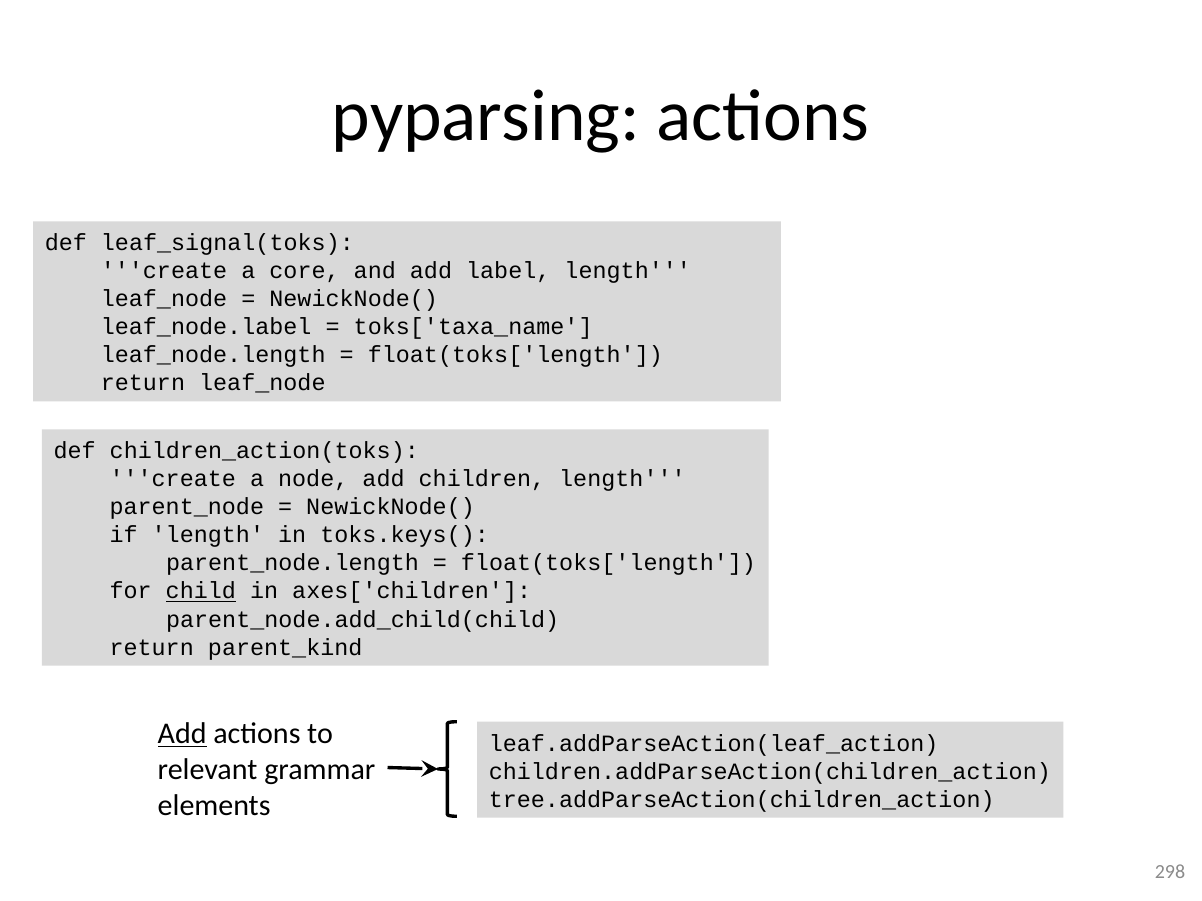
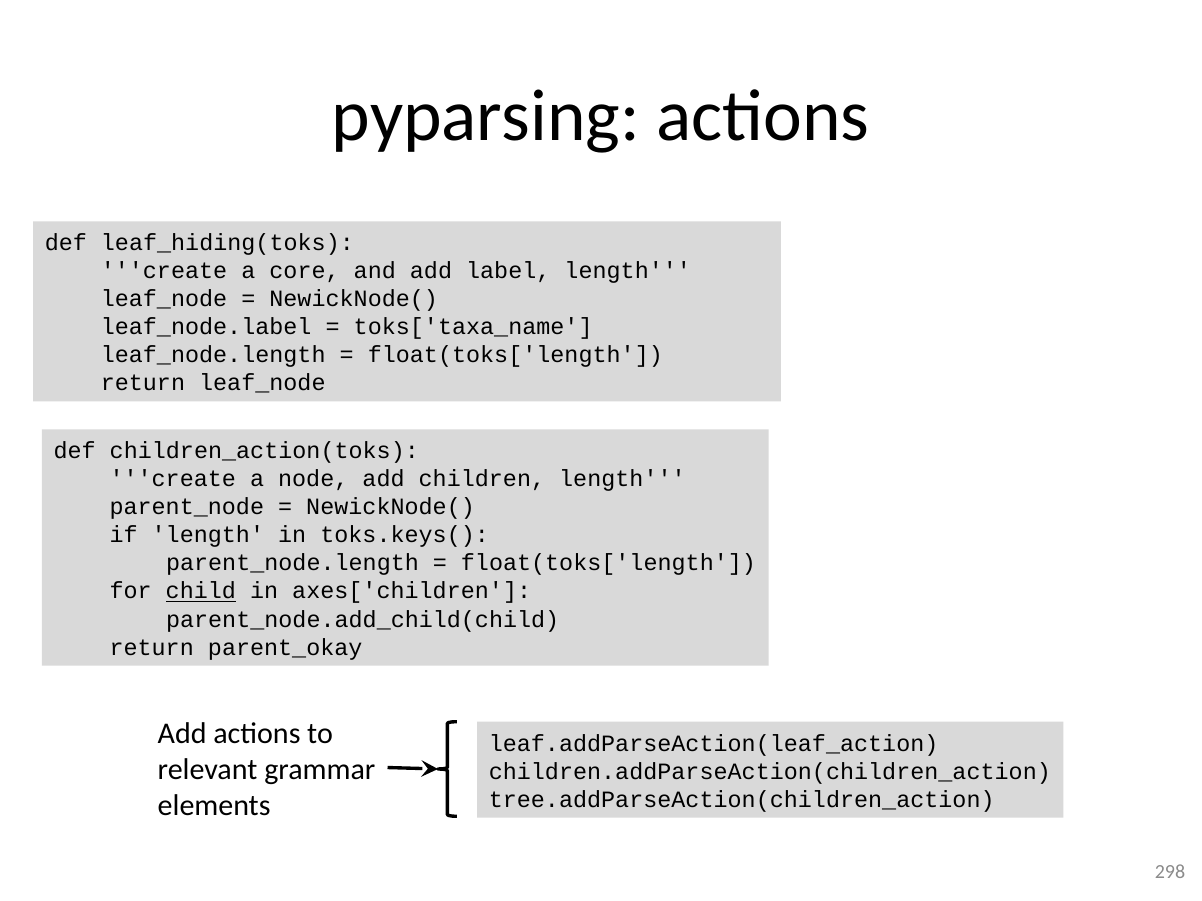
leaf_signal(toks: leaf_signal(toks -> leaf_hiding(toks (227, 243)
parent_kind: parent_kind -> parent_okay (285, 648)
Add underline: present -> none (182, 734)
